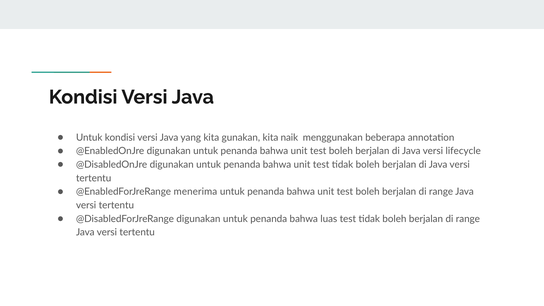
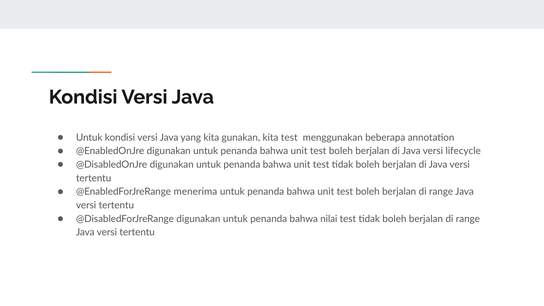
kita naik: naik -> test (289, 137)
luas: luas -> nilai (329, 219)
